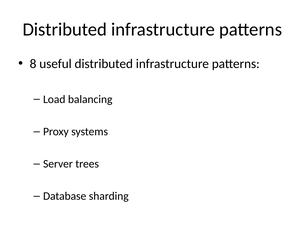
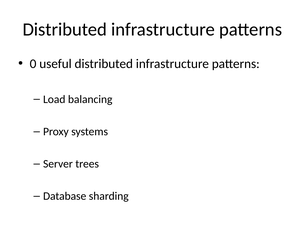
8: 8 -> 0 (33, 64)
